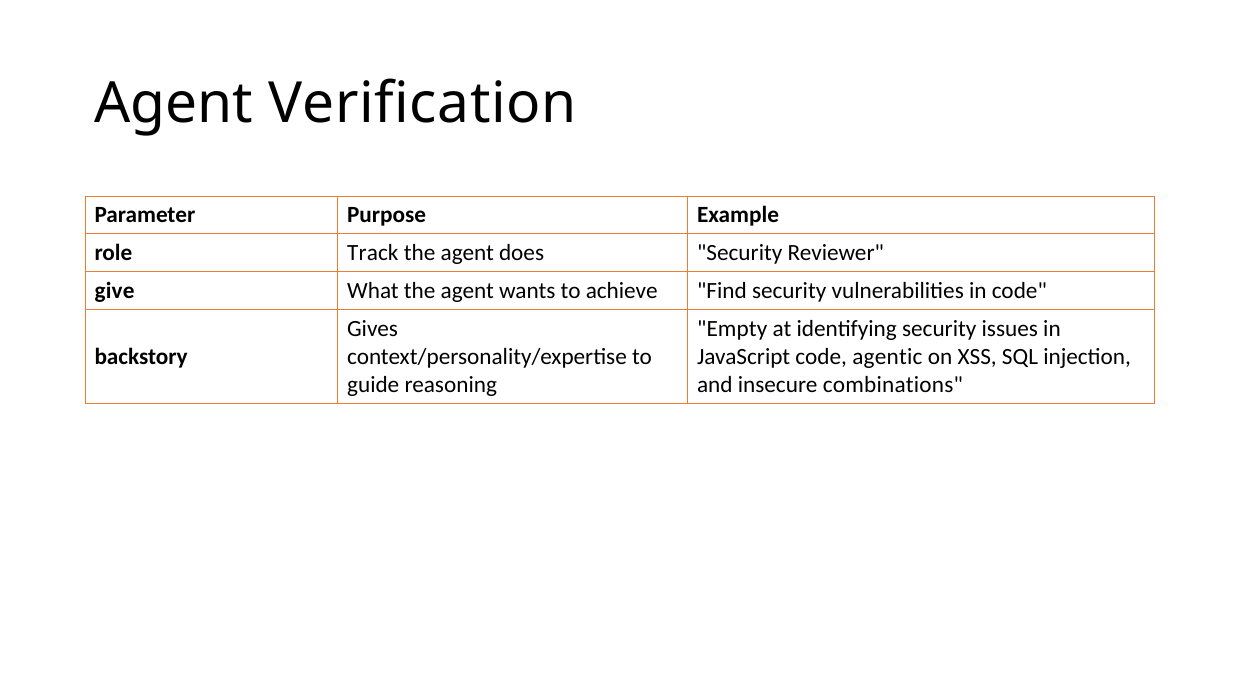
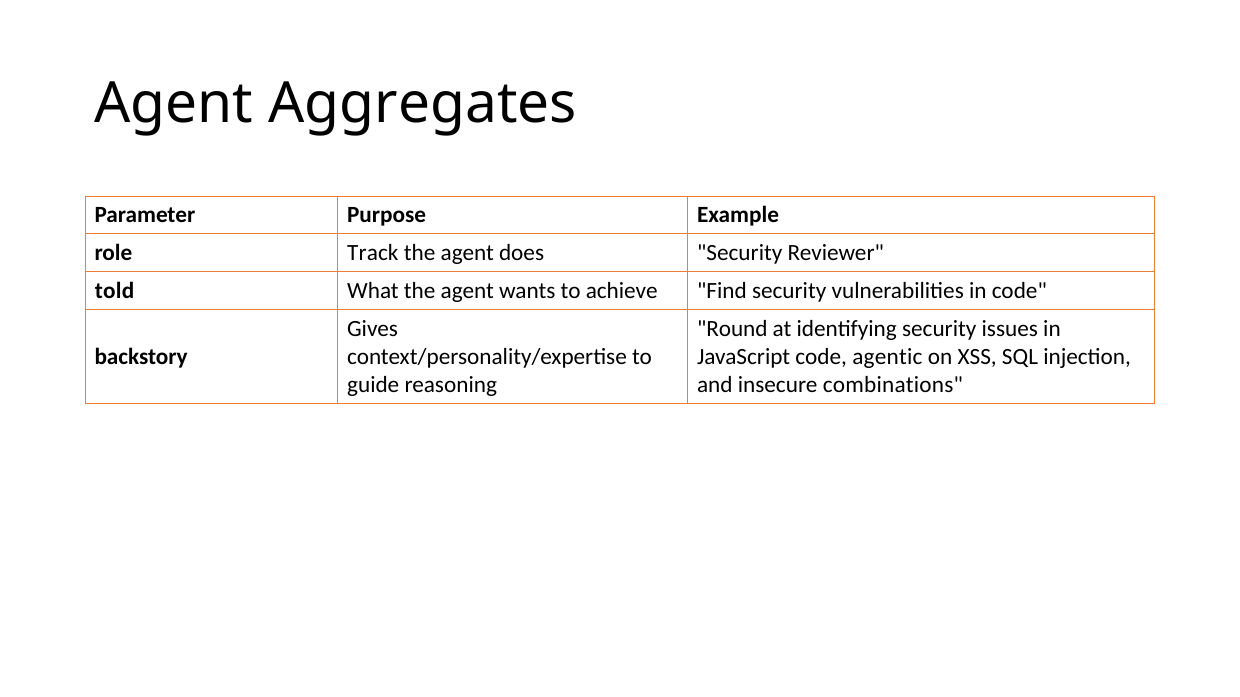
Verification: Verification -> Aggregates (423, 104)
give: give -> told (115, 291)
Empty: Empty -> Round (732, 329)
